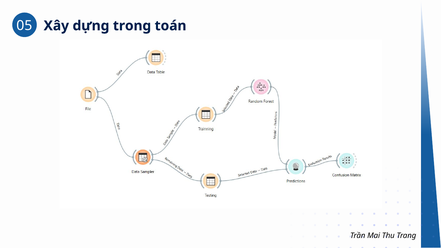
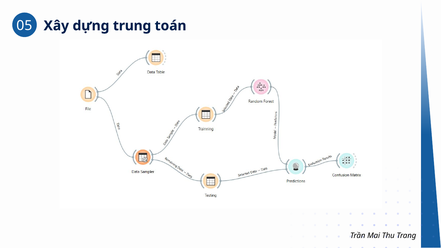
trong: trong -> trung (132, 26)
